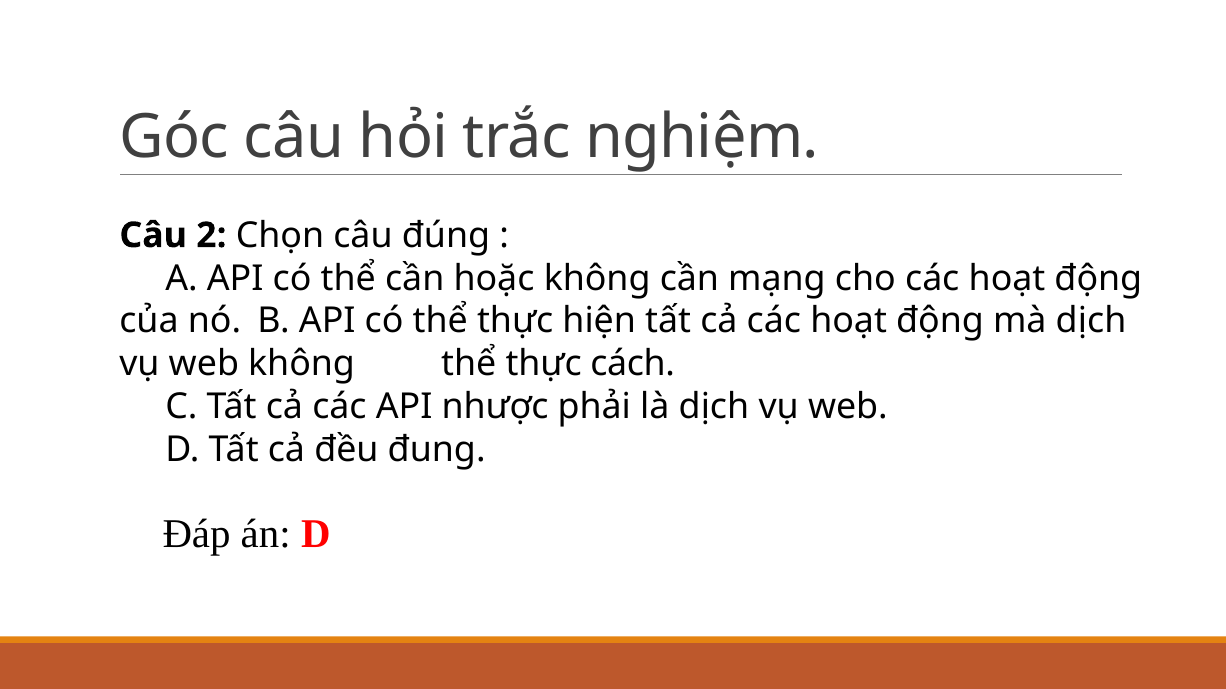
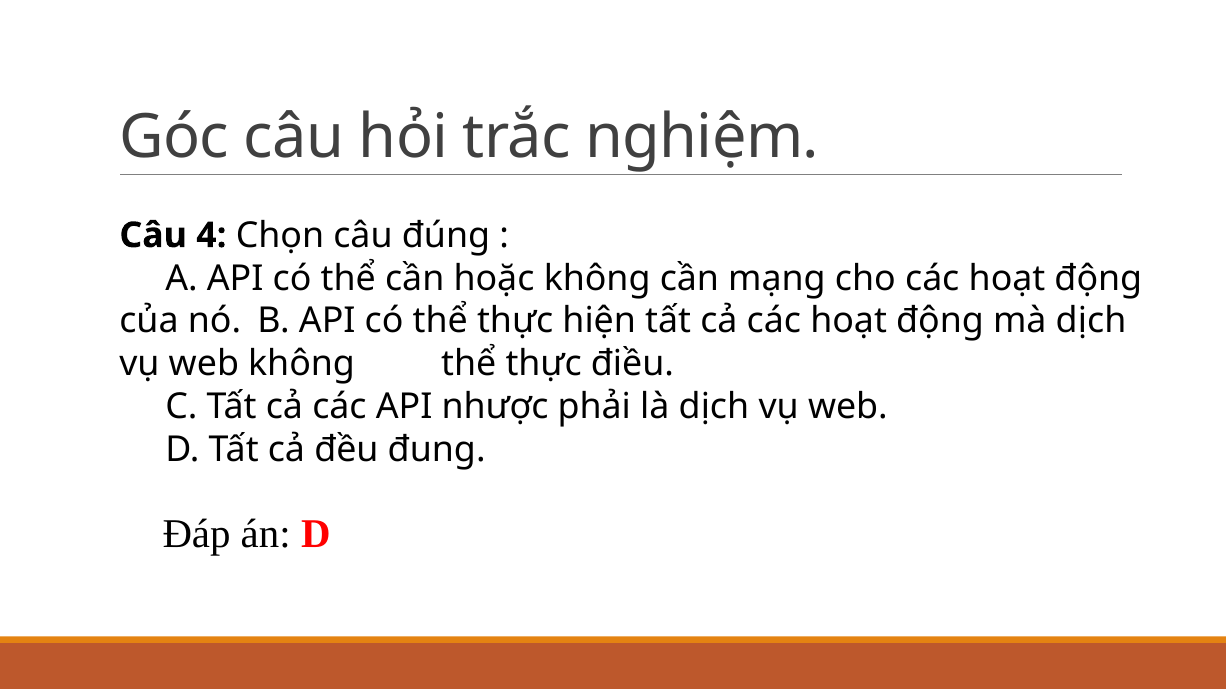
2: 2 -> 4 (211, 236)
cách: cách -> điều (633, 364)
